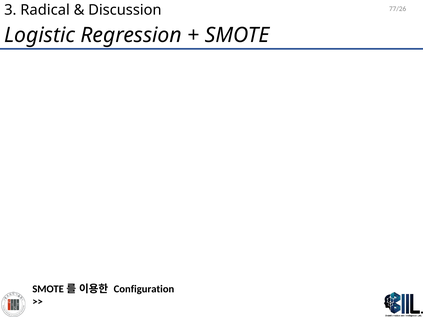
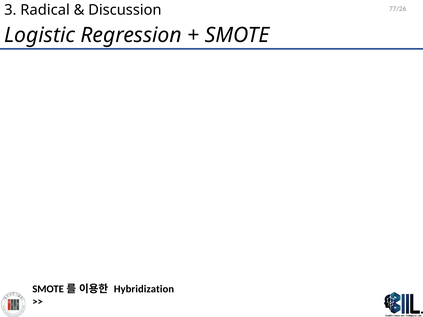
Configuration: Configuration -> Hybridization (144, 289)
